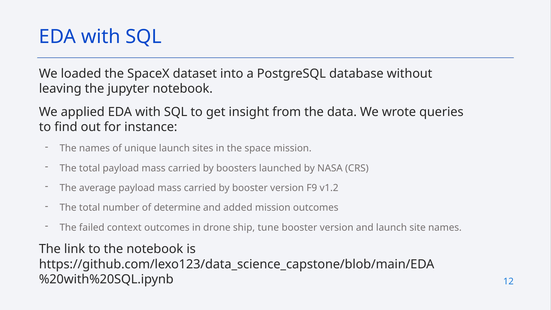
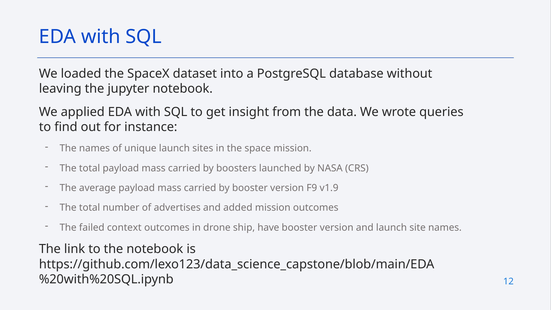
v1.2: v1.2 -> v1.9 (329, 188)
determine: determine -> advertises (177, 208)
tune: tune -> have (268, 227)
